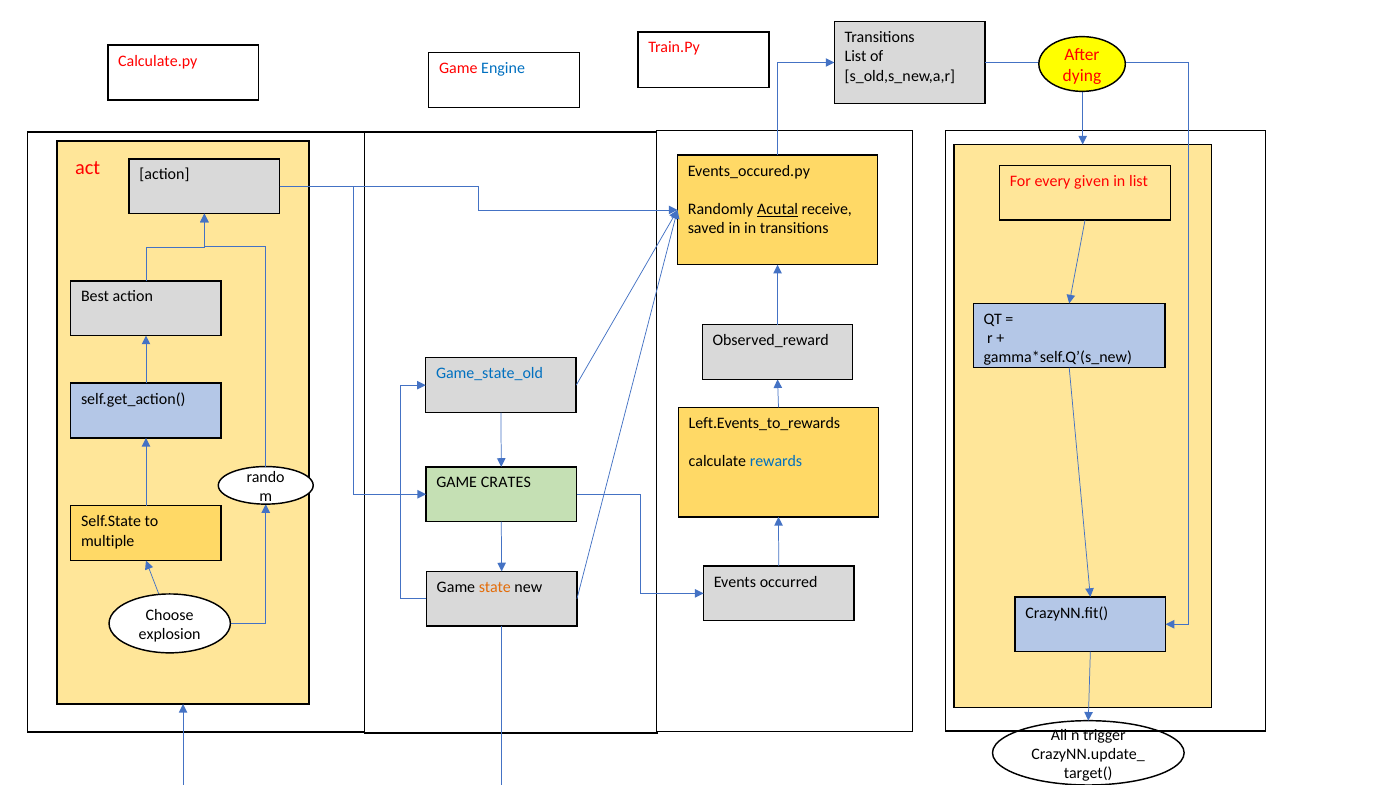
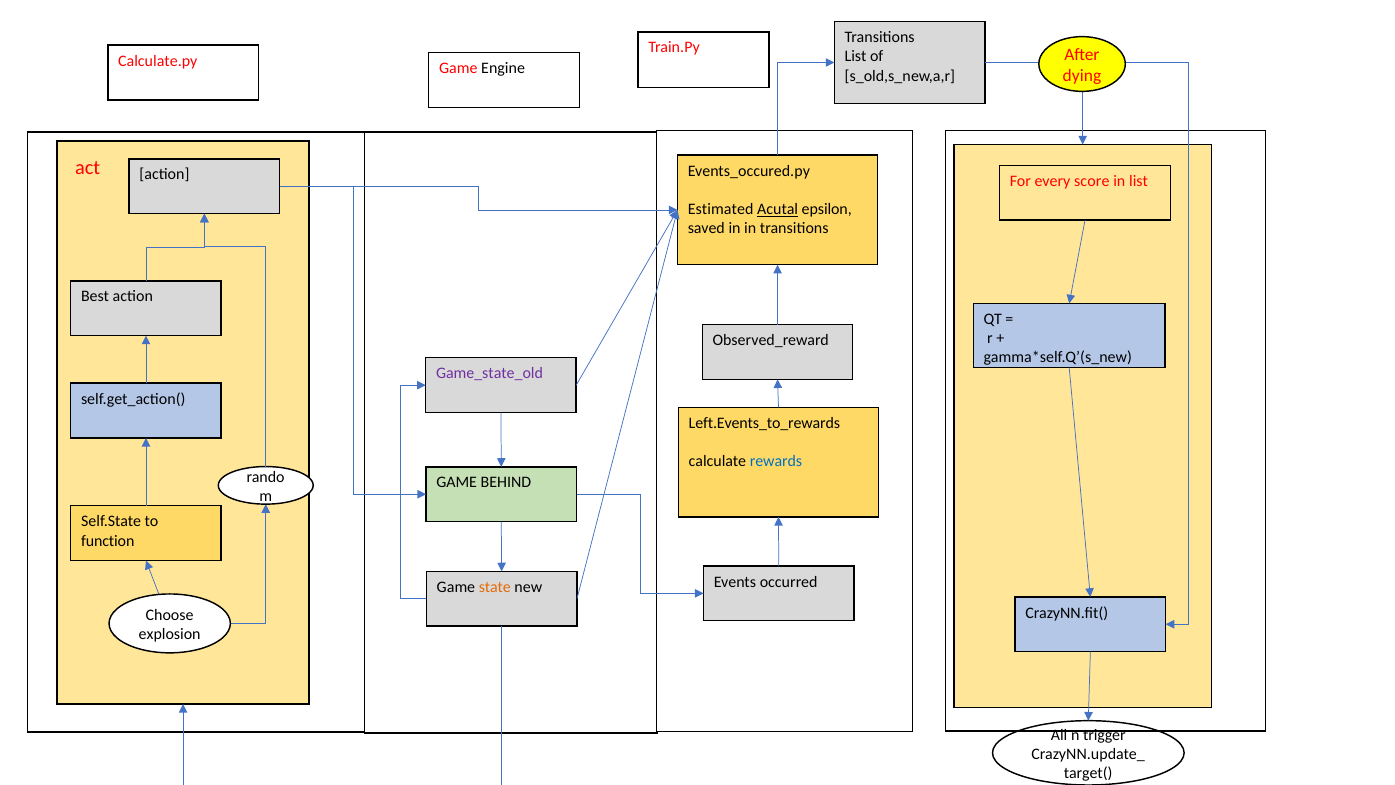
Engine colour: blue -> black (503, 69)
given: given -> score (1092, 181)
Randomly: Randomly -> Estimated (721, 209)
receive: receive -> epsilon (827, 209)
Game_state_old colour: blue -> purple (489, 373)
CRATES: CRATES -> BEHIND (506, 483)
multiple: multiple -> function (108, 541)
